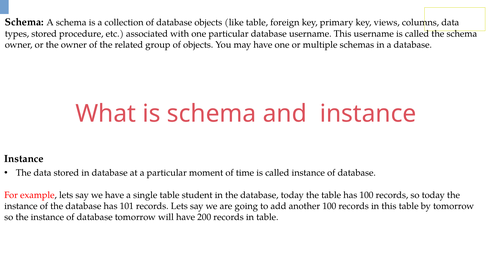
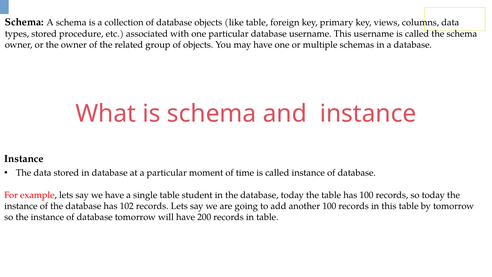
101: 101 -> 102 (127, 206)
